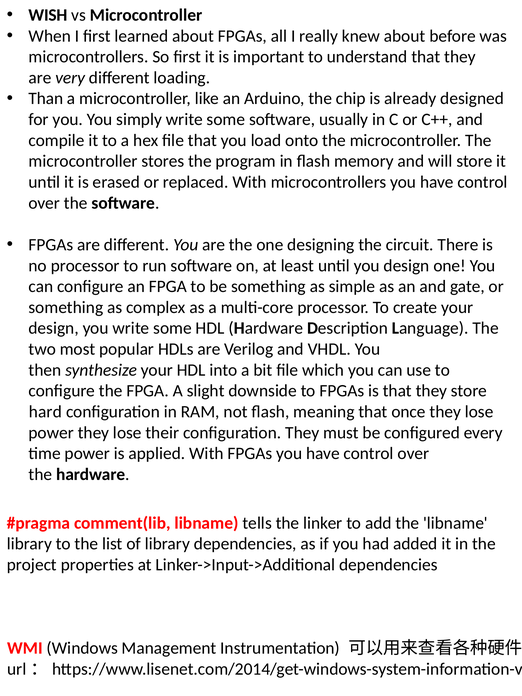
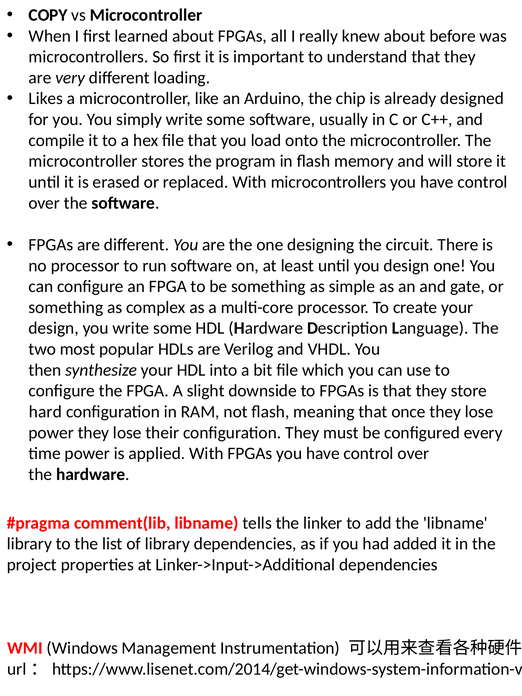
WISH: WISH -> COPY (48, 15)
Than: Than -> Likes (46, 99)
